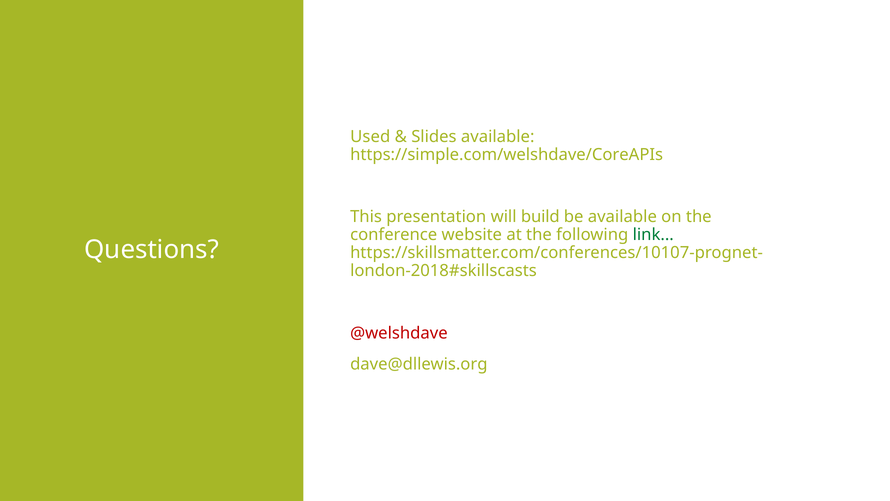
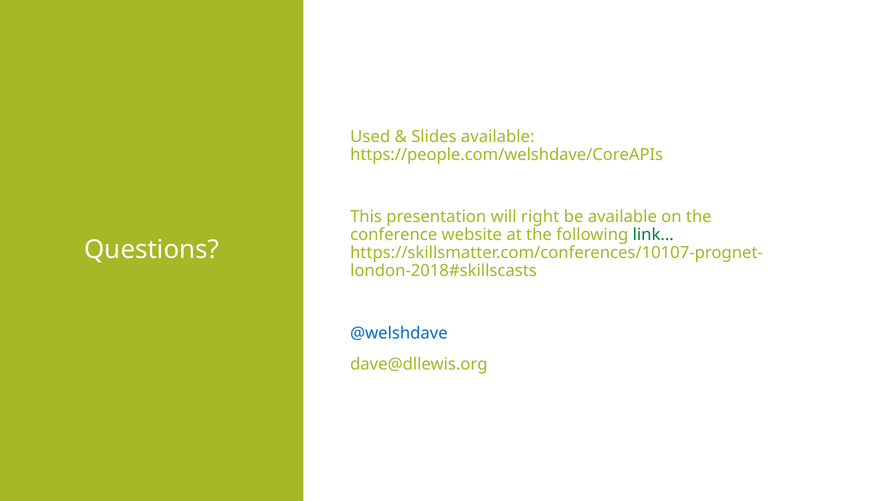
https://simple.com/welshdave/CoreAPIs: https://simple.com/welshdave/CoreAPIs -> https://people.com/welshdave/CoreAPIs (507, 155)
build: build -> right (540, 217)
@welshdave colour: red -> blue (399, 333)
